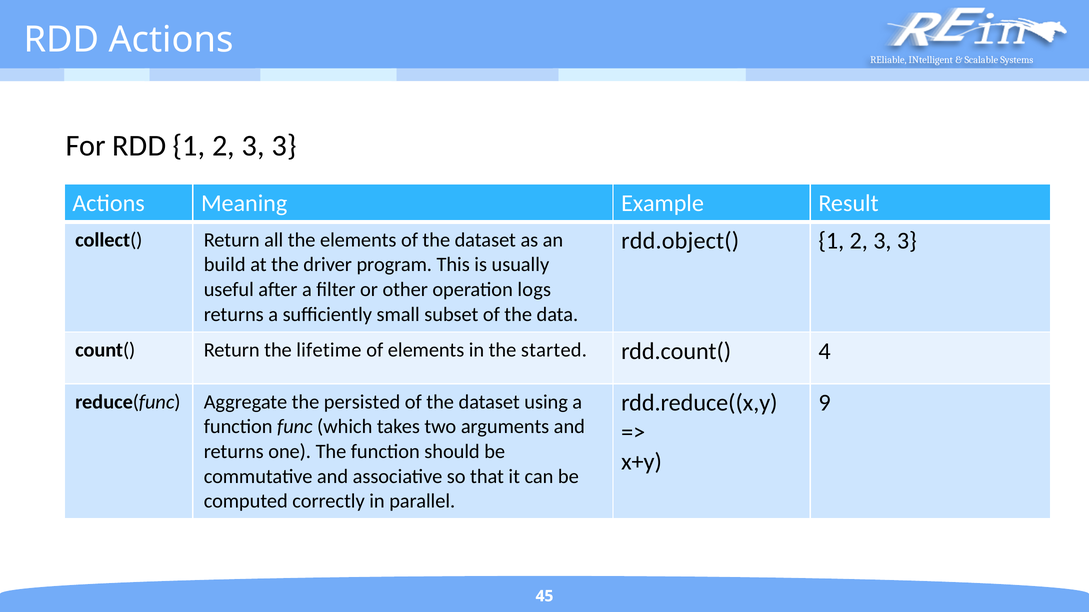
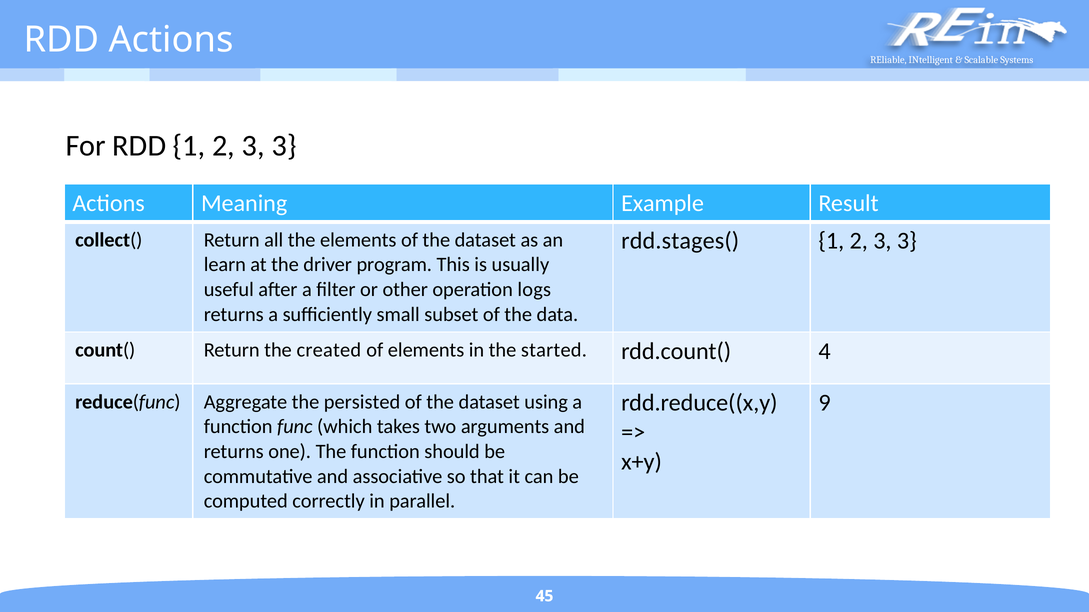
rdd.object(: rdd.object( -> rdd.stages( (680, 241)
build: build -> learn (225, 265)
lifetime: lifetime -> created (329, 351)
